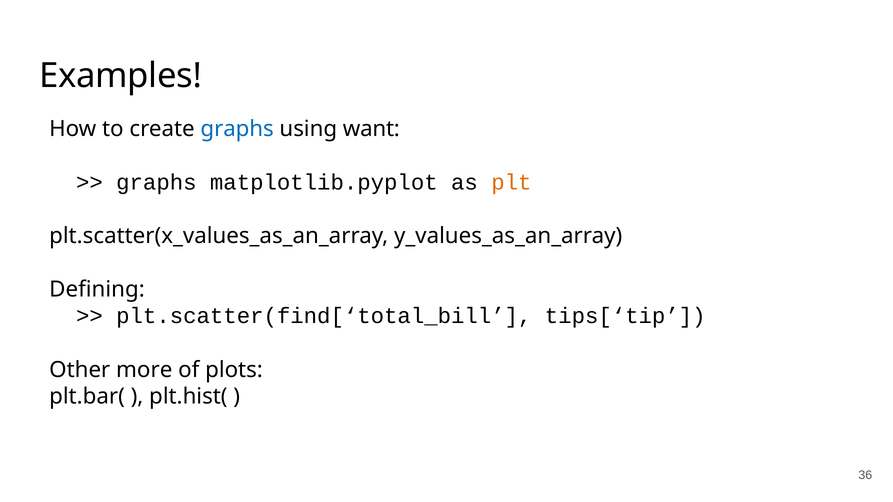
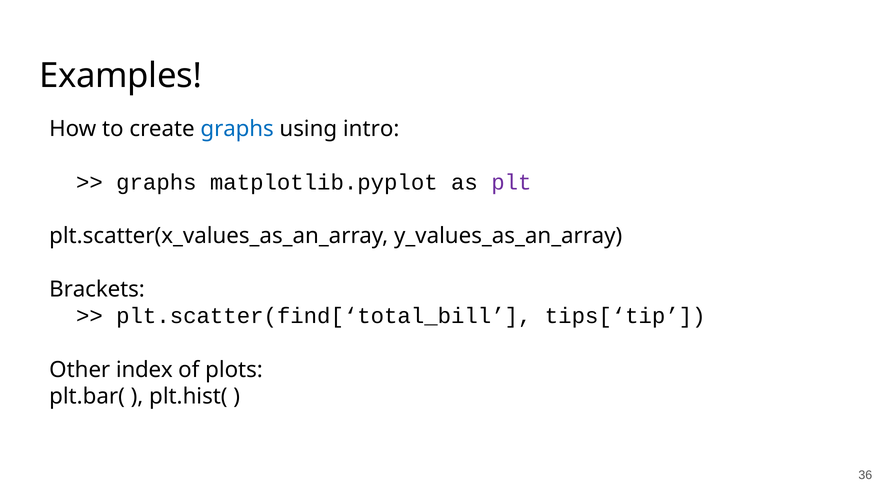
want: want -> intro (371, 129)
plt colour: orange -> purple (511, 182)
Defining: Defining -> Brackets (97, 290)
more: more -> index (144, 370)
